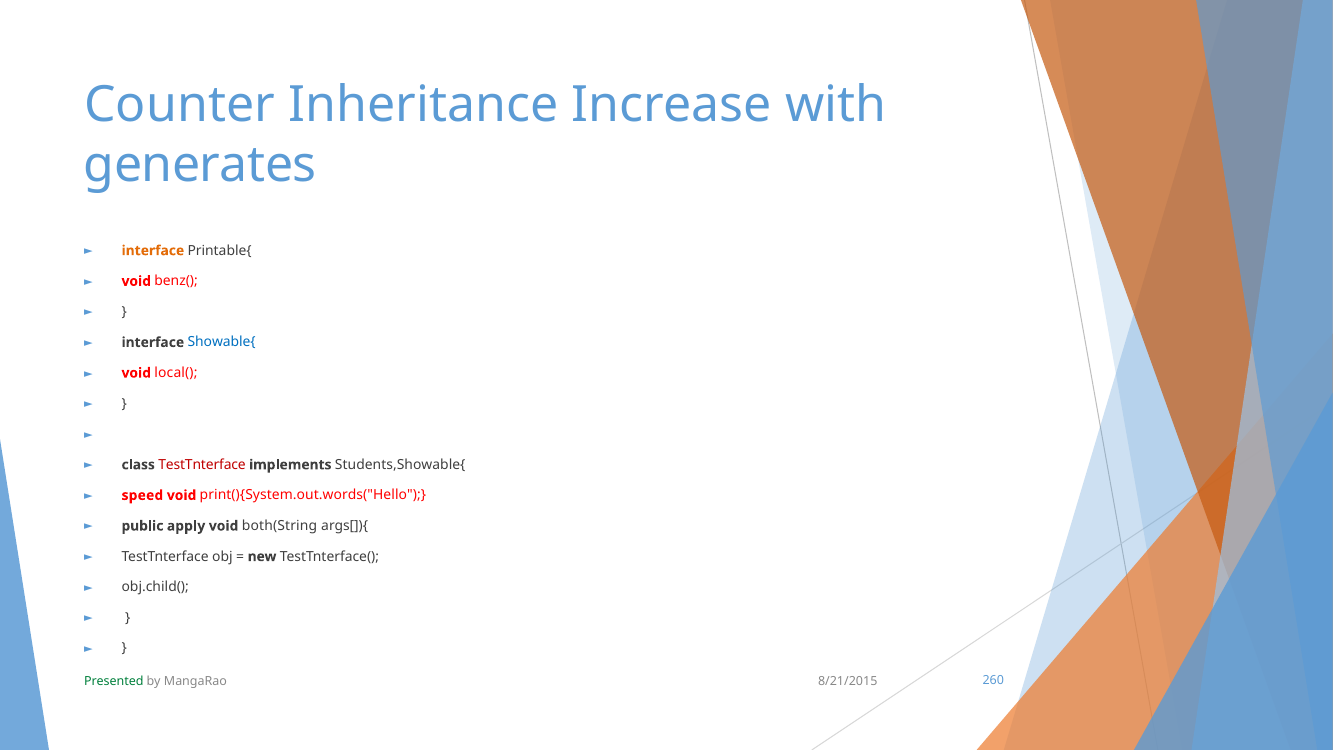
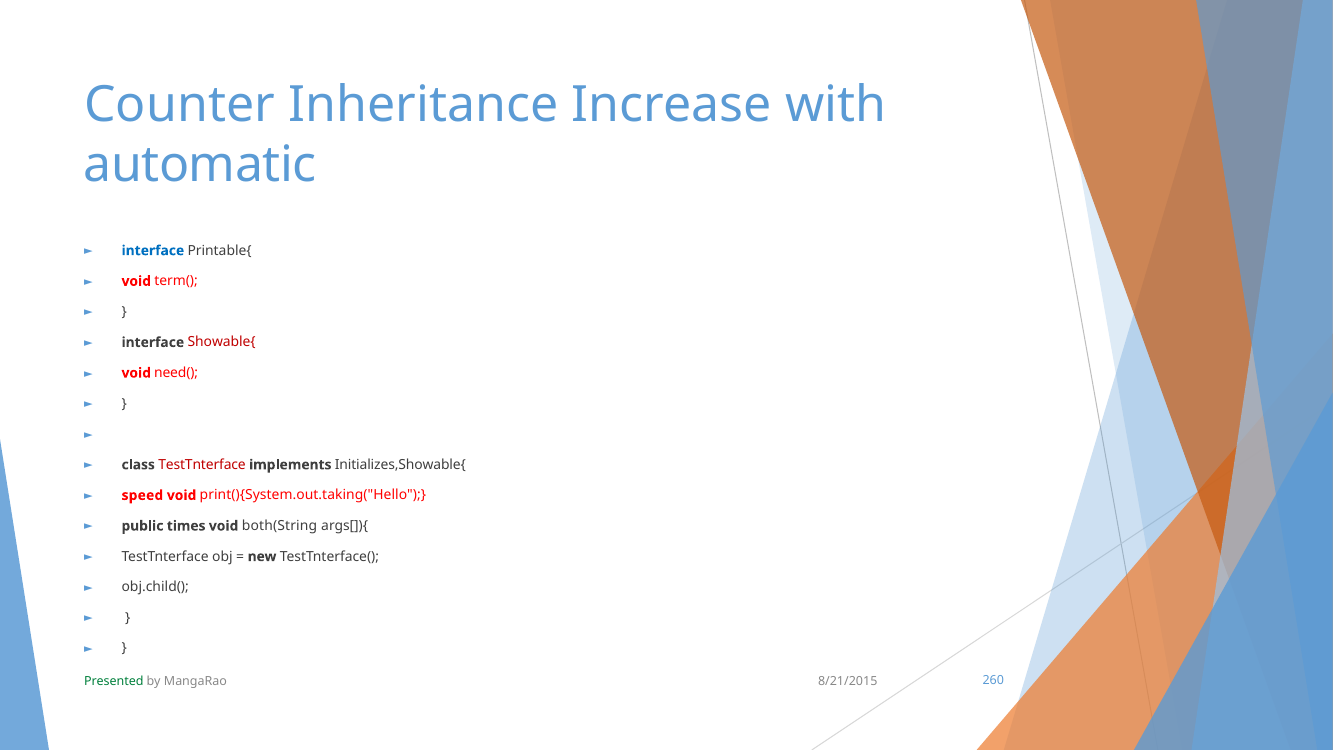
generates: generates -> automatic (200, 165)
interface colour: orange -> blue (153, 251)
benz(: benz( -> term( (176, 281)
Showable{ colour: blue -> red (222, 342)
local(: local( -> need( (176, 373)
Students,Showable{: Students,Showable{ -> Initializes,Showable{ (400, 465)
print(){System.out.words("Hello: print(){System.out.words("Hello -> print(){System.out.taking("Hello (313, 495)
apply: apply -> times (186, 526)
